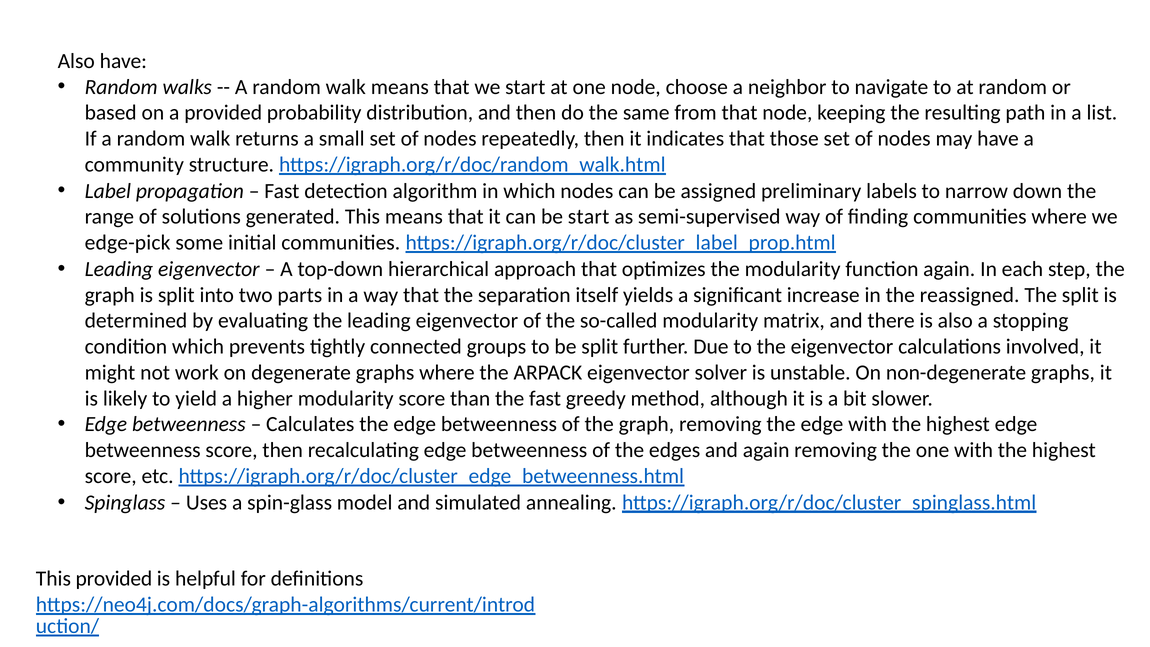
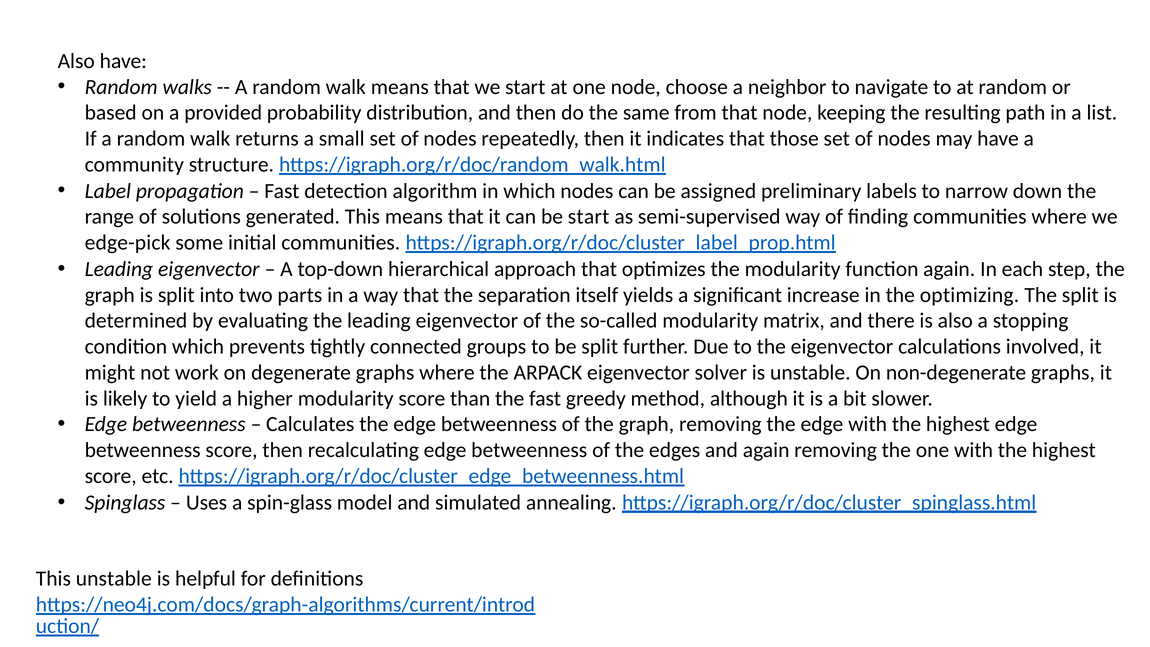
reassigned: reassigned -> optimizing (970, 295)
This provided: provided -> unstable (114, 578)
